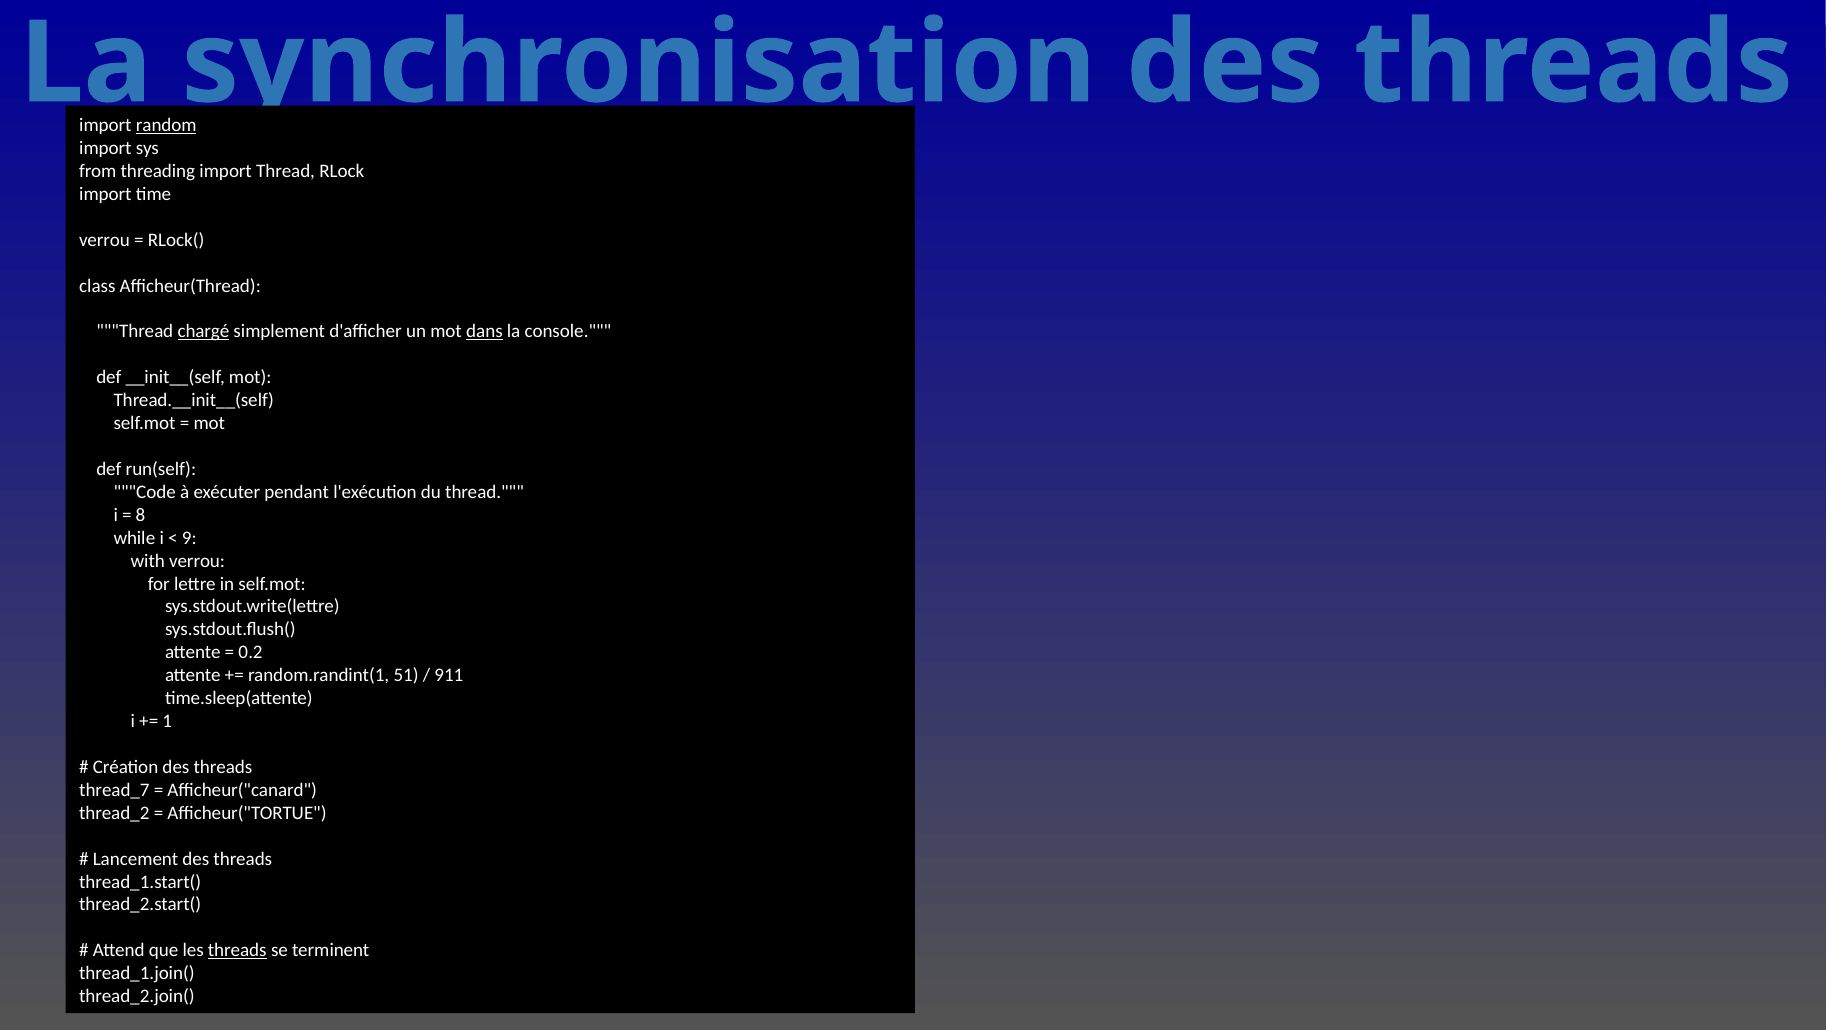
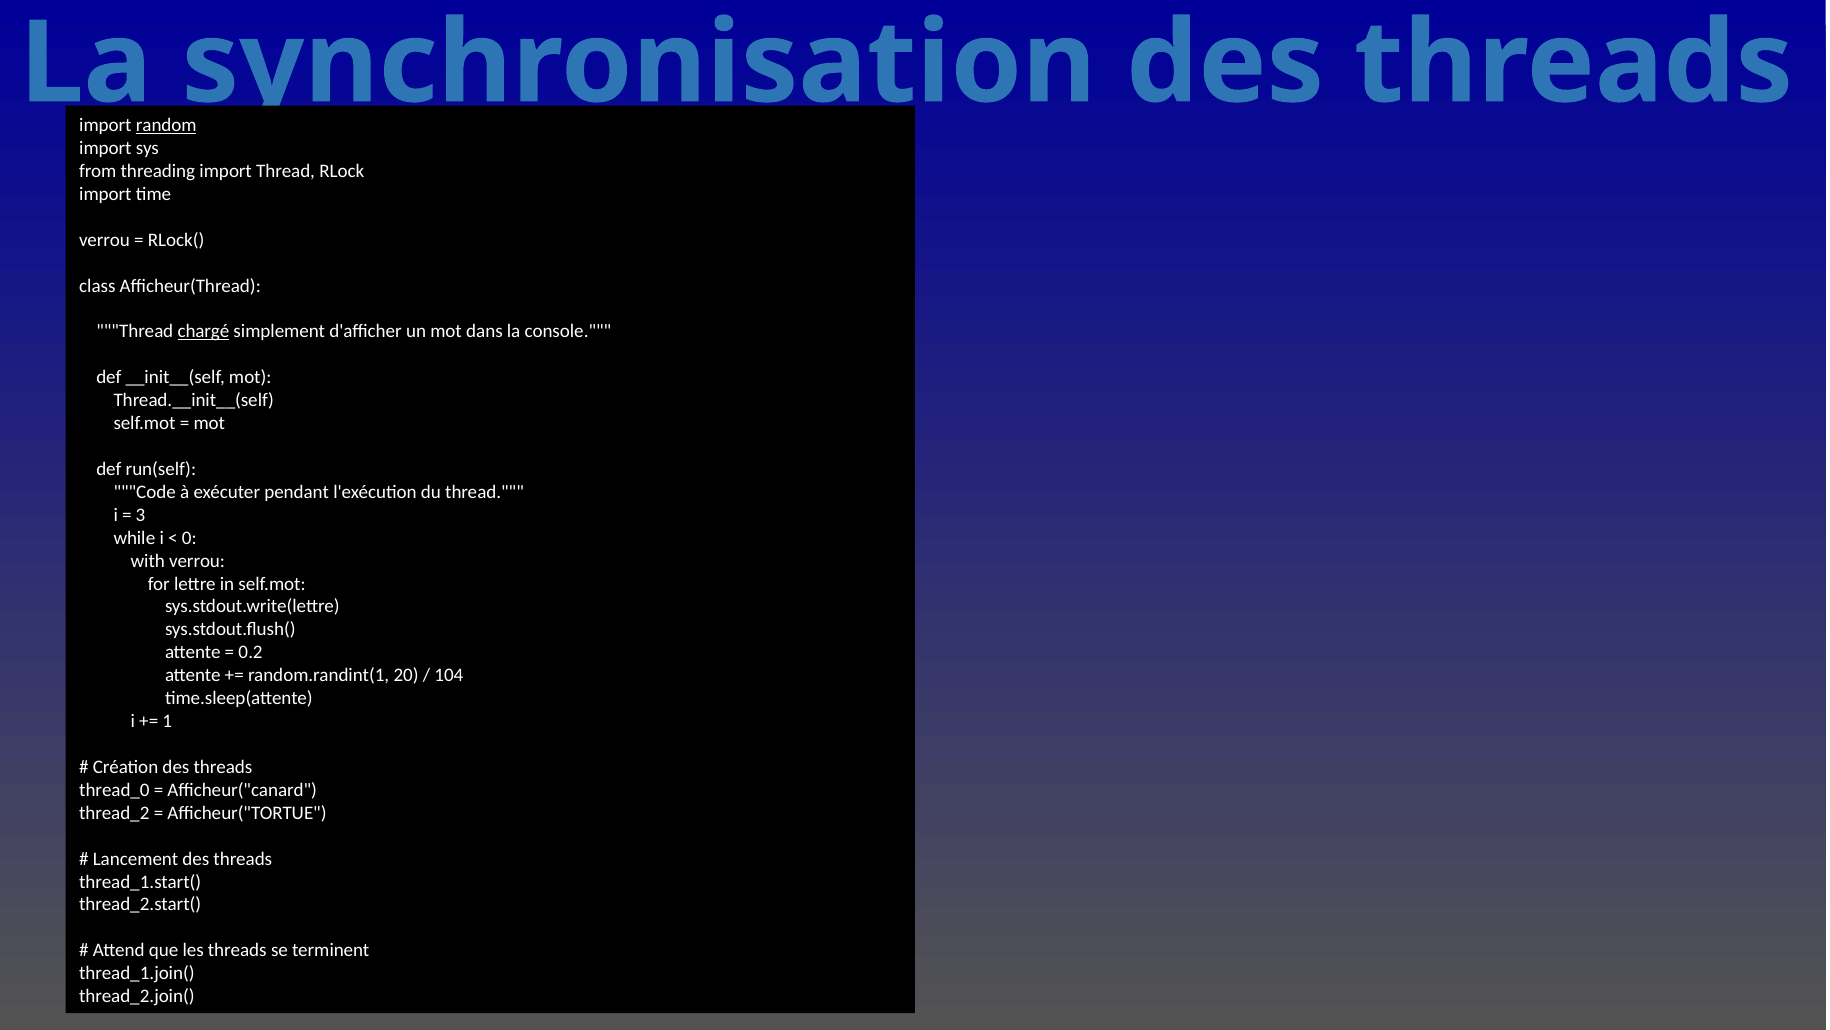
dans underline: present -> none (484, 331)
8: 8 -> 3 (141, 515)
9: 9 -> 0 (189, 538)
51: 51 -> 20 (406, 675)
911: 911 -> 104 (449, 675)
thread_7: thread_7 -> thread_0 (114, 790)
threads underline: present -> none (237, 950)
